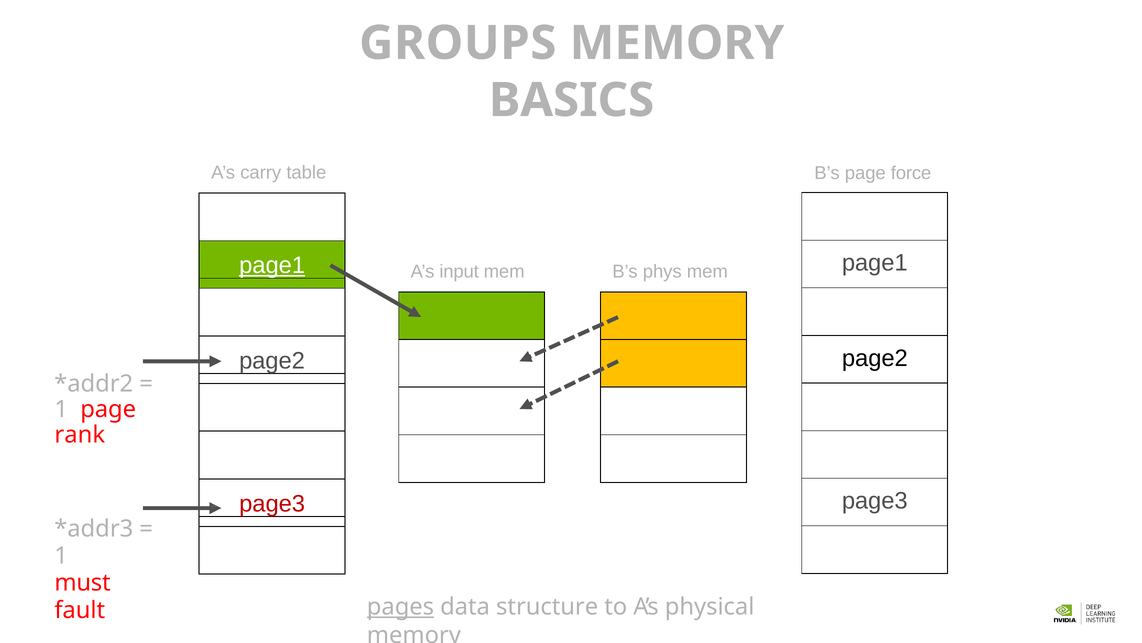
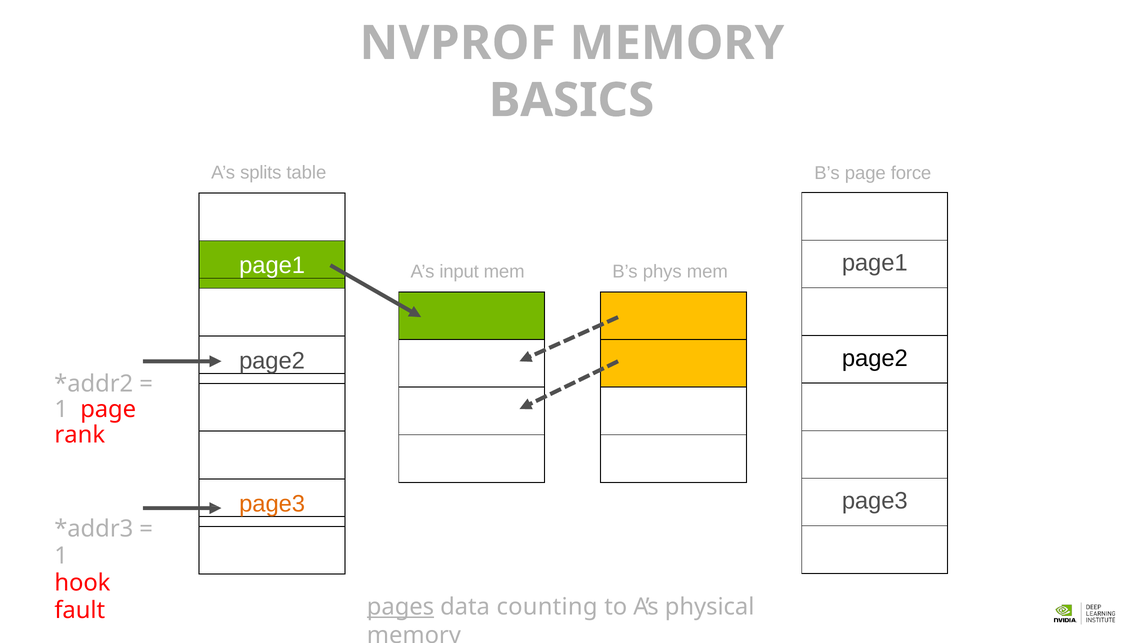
GROUPS: GROUPS -> NVPROF (458, 43)
carry: carry -> splits (261, 172)
page1 underline: present -> none (272, 265)
page3 colour: red -> orange (272, 503)
must: must -> hook (82, 583)
structure: structure -> counting (547, 606)
